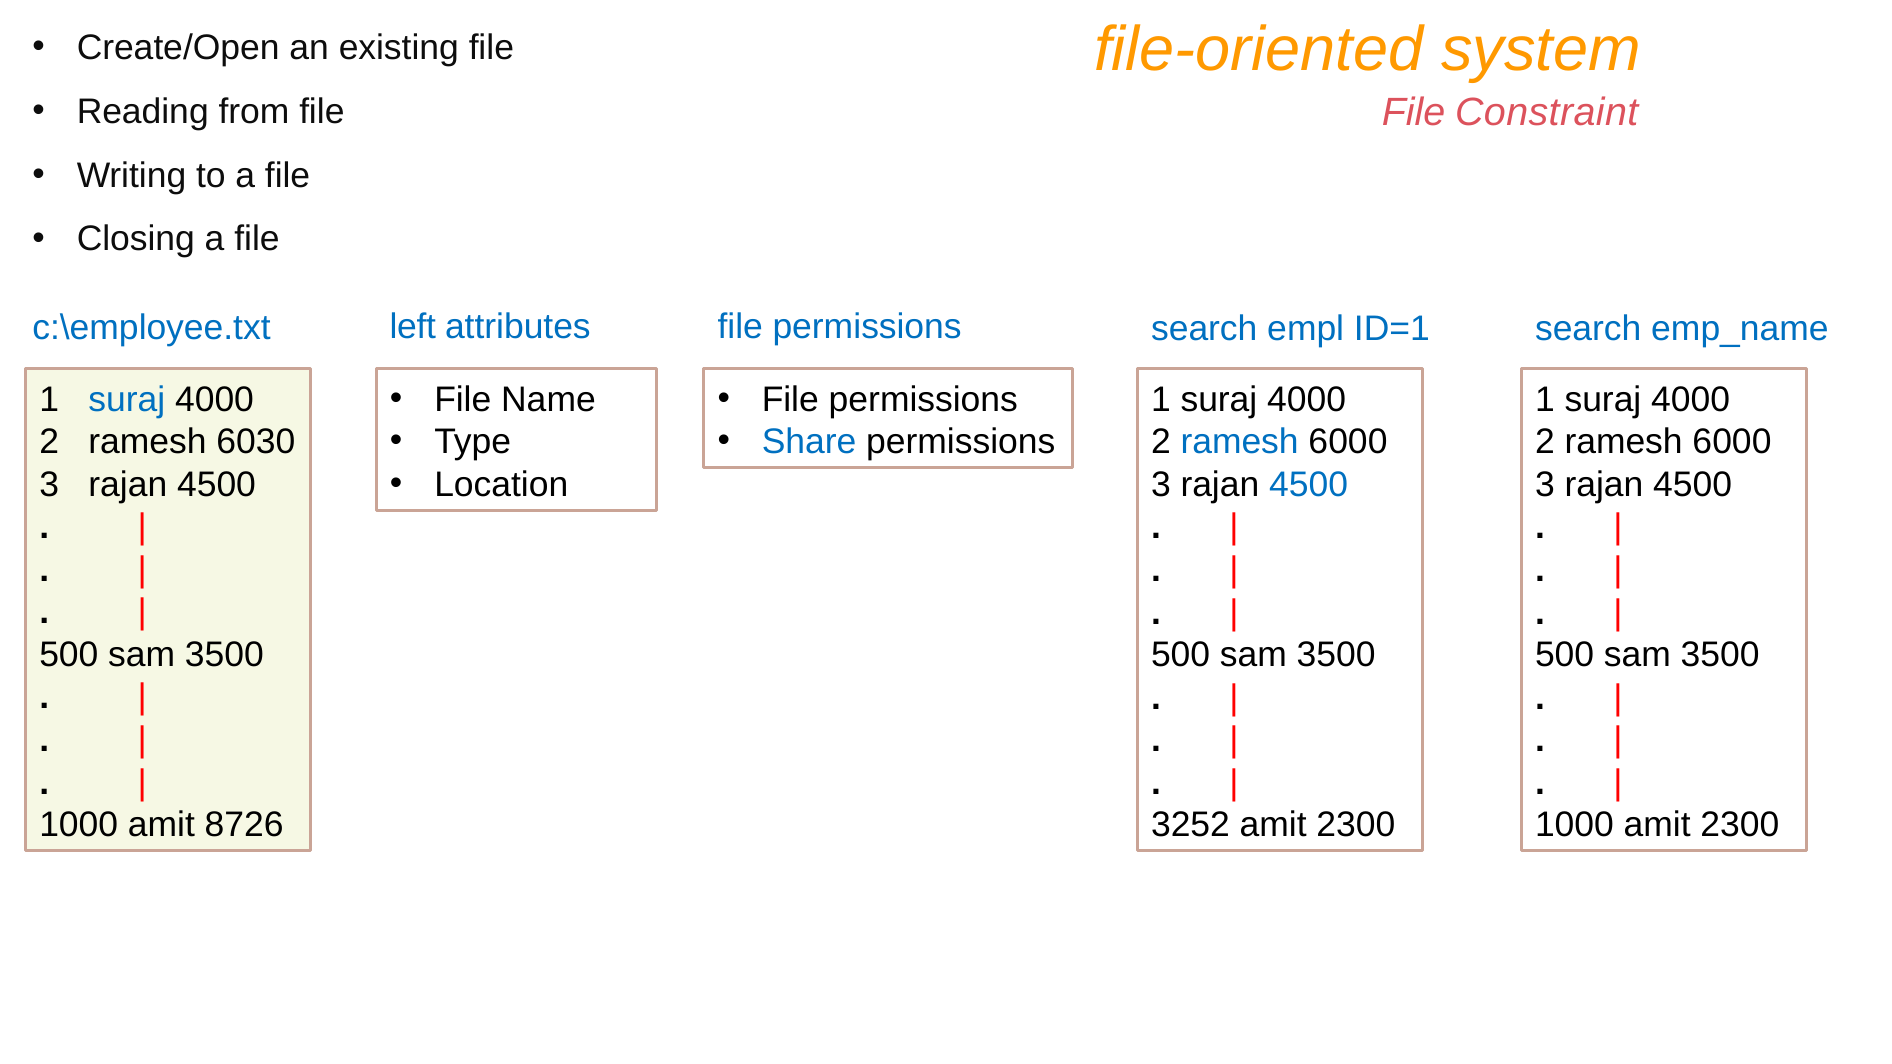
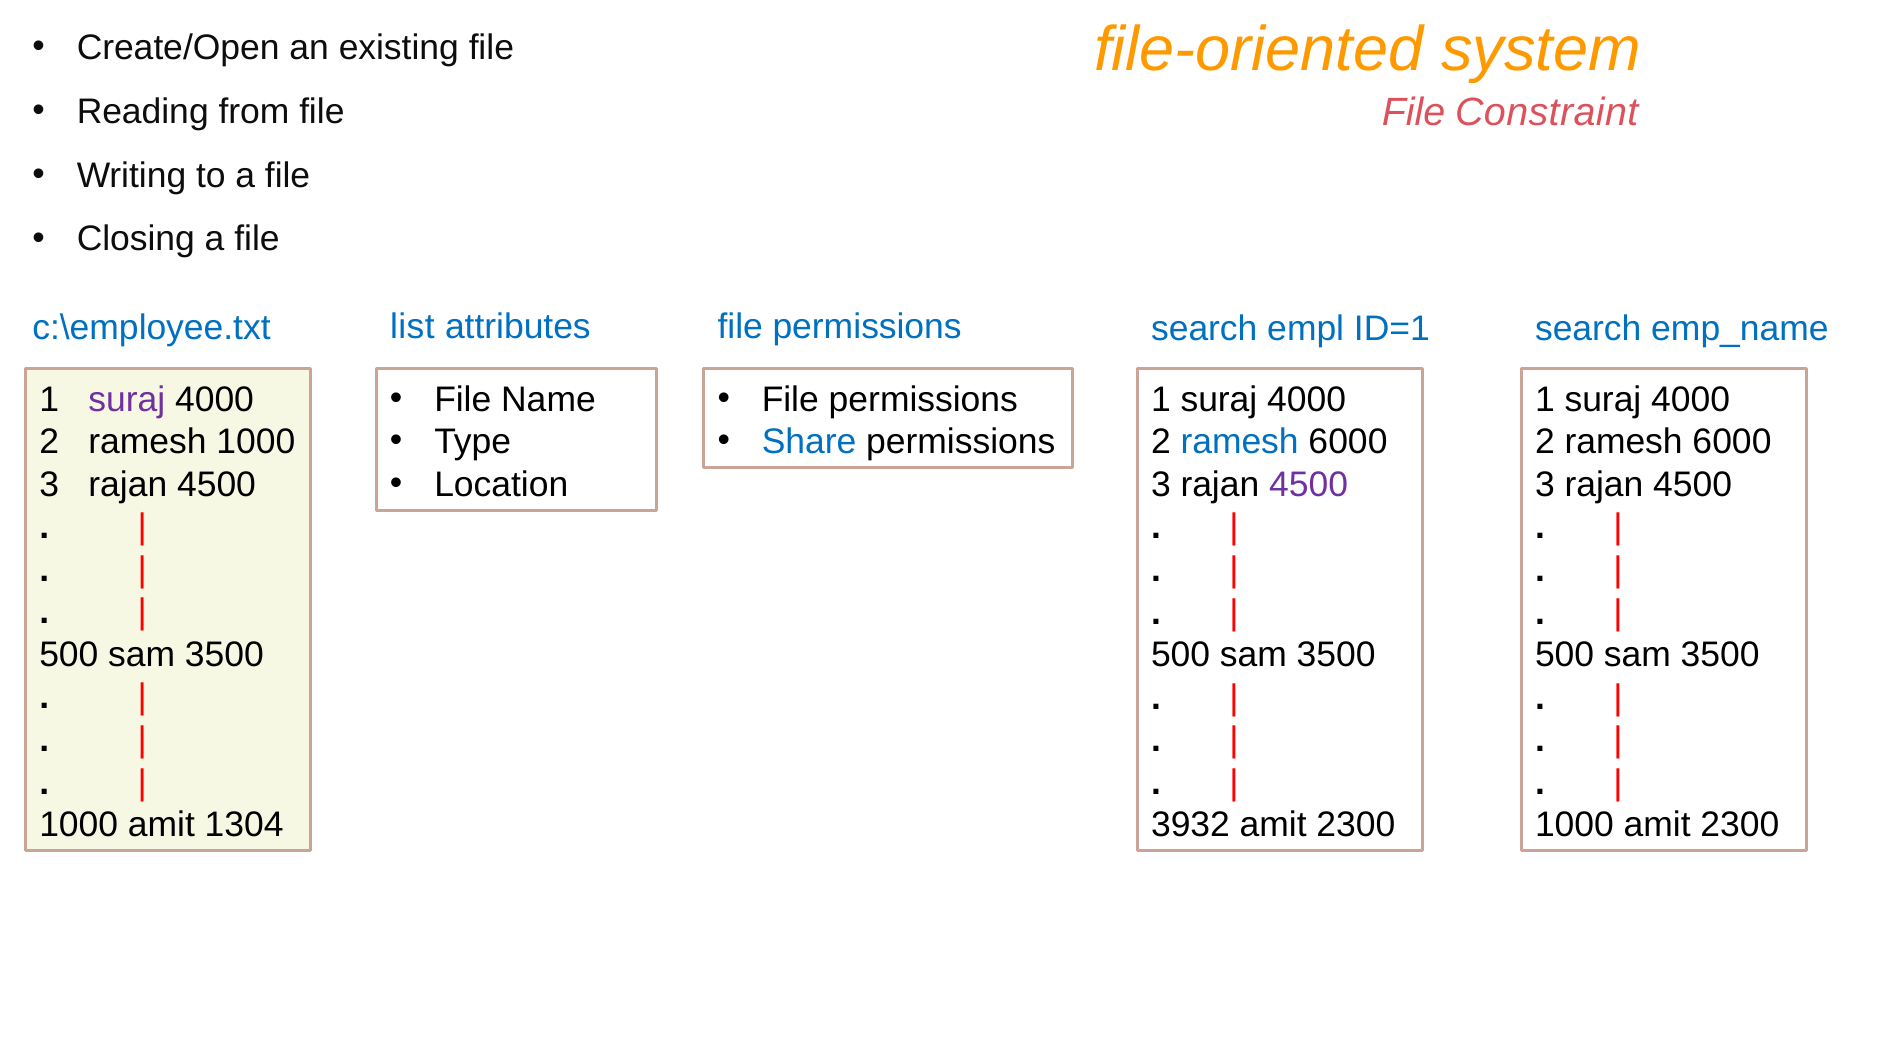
left: left -> list (412, 327)
suraj colour: blue -> purple (127, 399)
ramesh 6030: 6030 -> 1000 (256, 442)
4500 colour: blue -> purple (1309, 485)
8726: 8726 -> 1304 (244, 825)
3252: 3252 -> 3932 (1190, 825)
